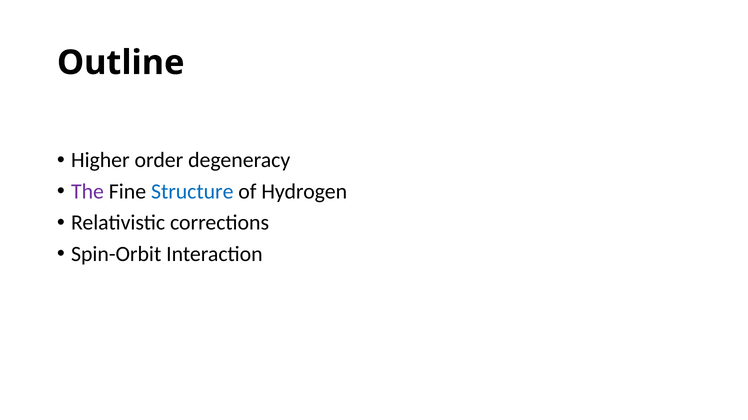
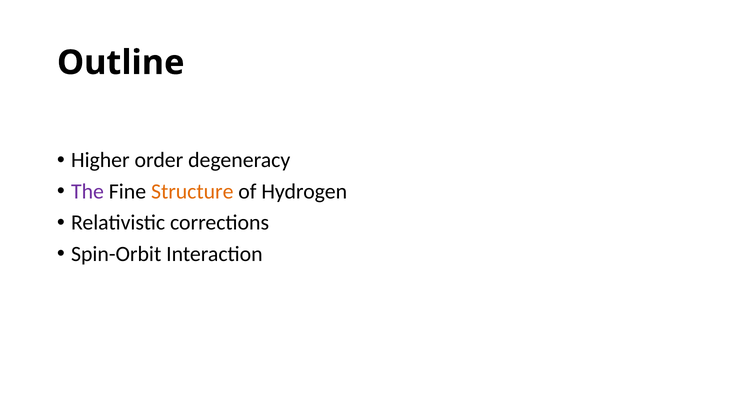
Structure colour: blue -> orange (192, 192)
